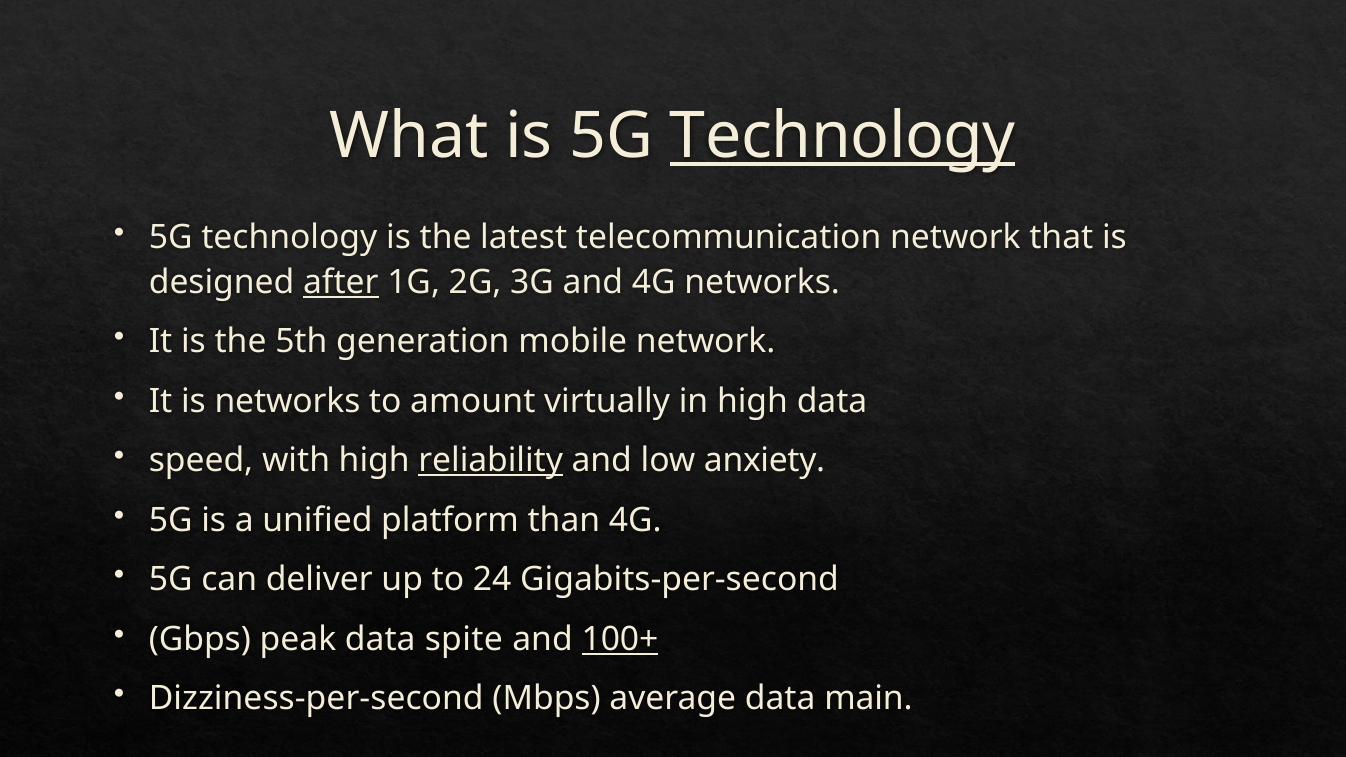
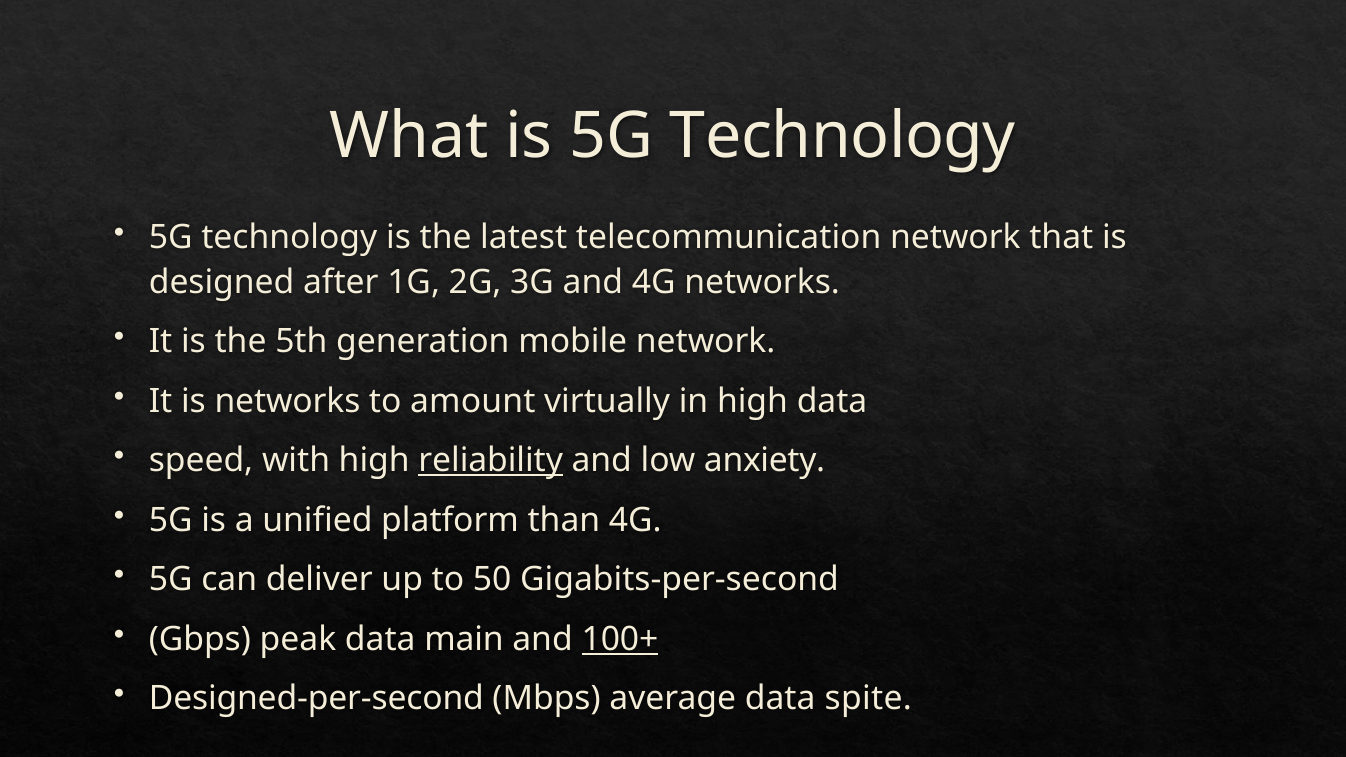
Technology underline: present -> none (843, 136)
after underline: present -> none (341, 282)
24: 24 -> 50 (492, 580)
spite: spite -> main (464, 639)
Dizziness-per-second: Dizziness-per-second -> Designed-per-second (316, 699)
main: main -> spite (868, 699)
